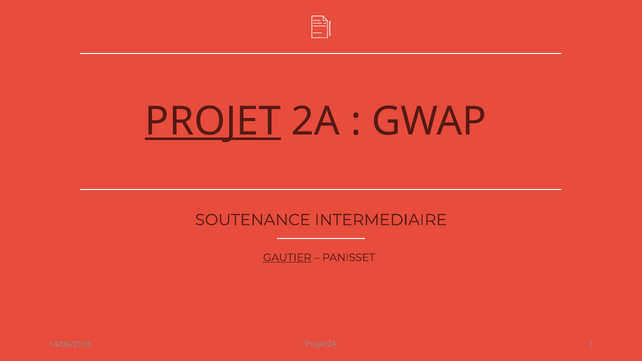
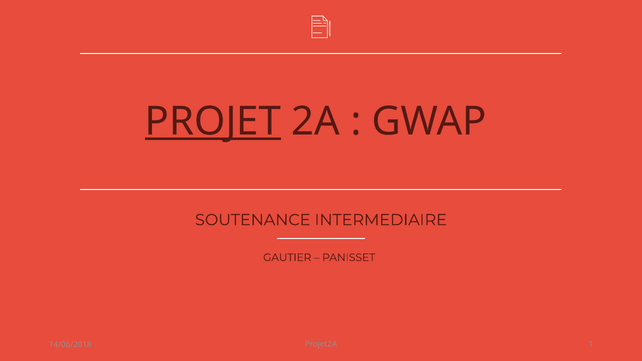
GAUTIER underline: present -> none (287, 258)
